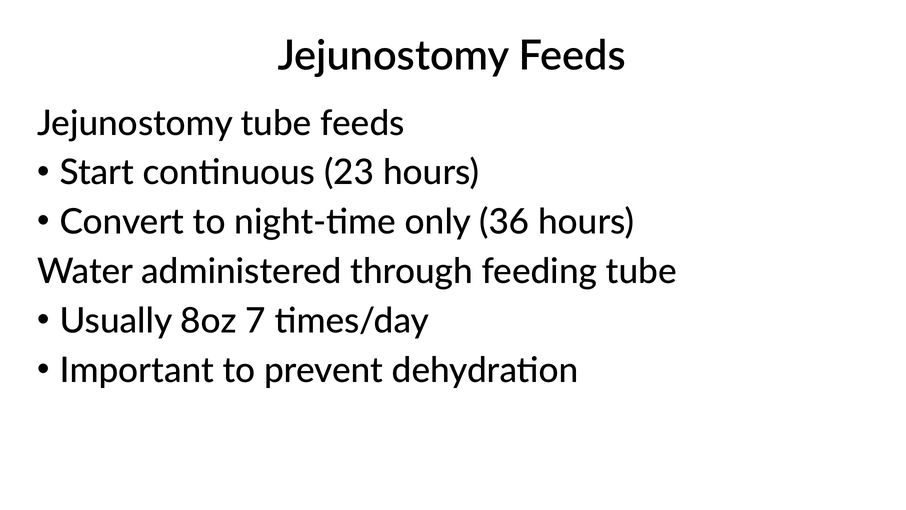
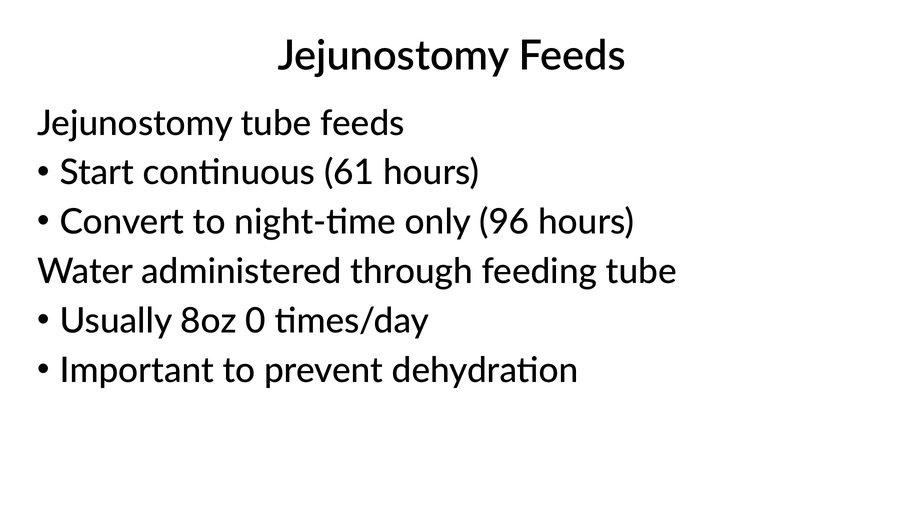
23: 23 -> 61 (349, 173)
36: 36 -> 96 (504, 222)
7: 7 -> 0 (256, 321)
